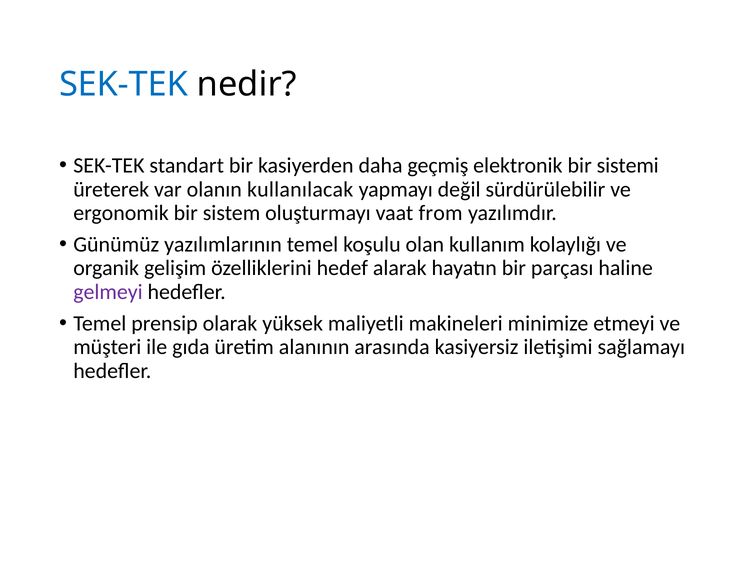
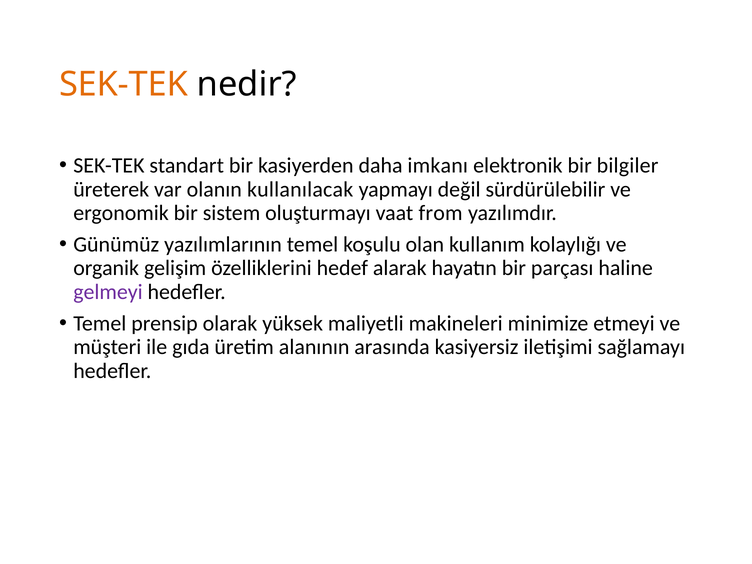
SEK-TEK colour: blue -> orange (124, 84)
geçmiş: geçmiş -> imkanı (438, 166)
sistemi: sistemi -> bilgiler (628, 166)
